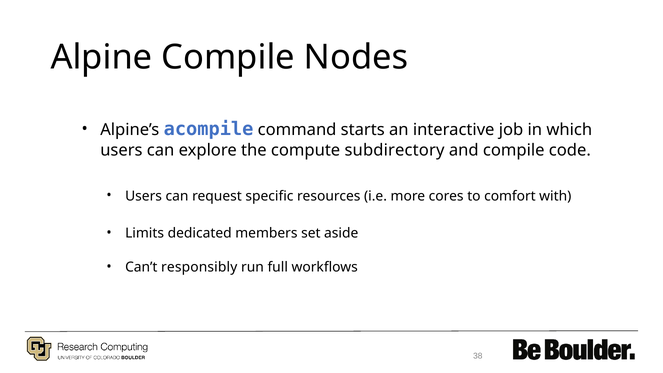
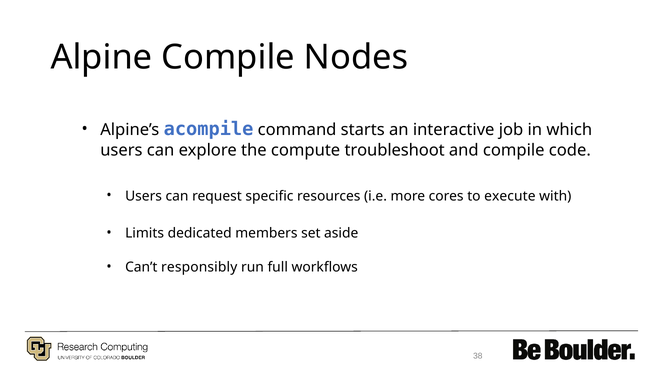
subdirectory: subdirectory -> troubleshoot (395, 150)
comfort: comfort -> execute (510, 196)
